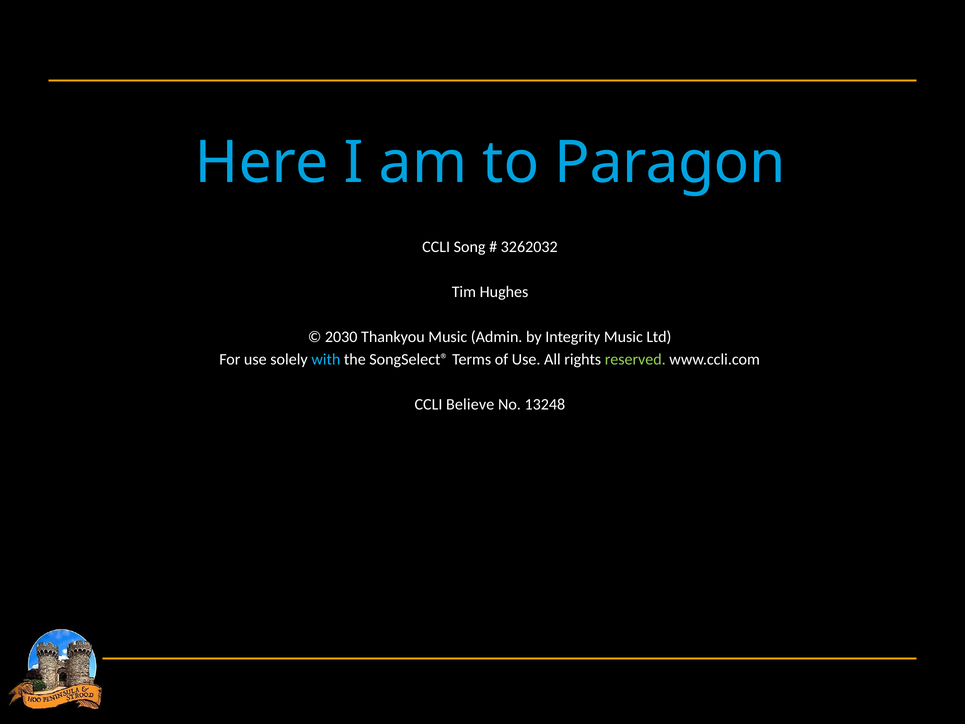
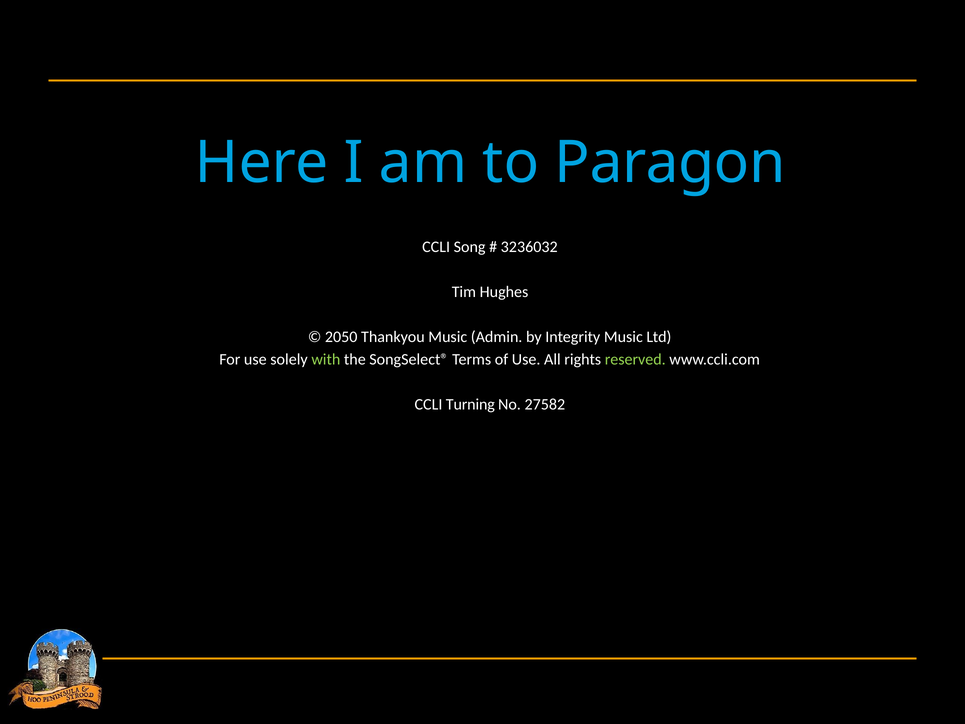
3262032: 3262032 -> 3236032 (529, 247)
2030: 2030 -> 2050 (341, 337)
with colour: light blue -> light green (326, 359)
Believe: Believe -> Turning (470, 404)
13248: 13248 -> 27582 (545, 404)
